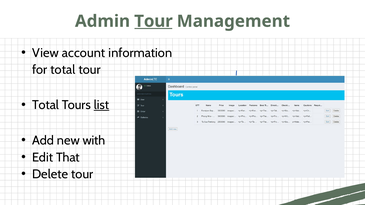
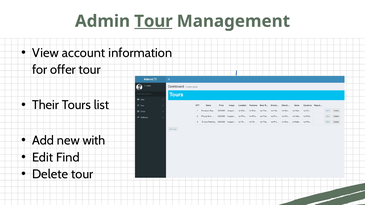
for total: total -> offer (63, 70)
Total: Total -> Their (45, 105)
list underline: present -> none (102, 105)
That: That -> Find (68, 158)
